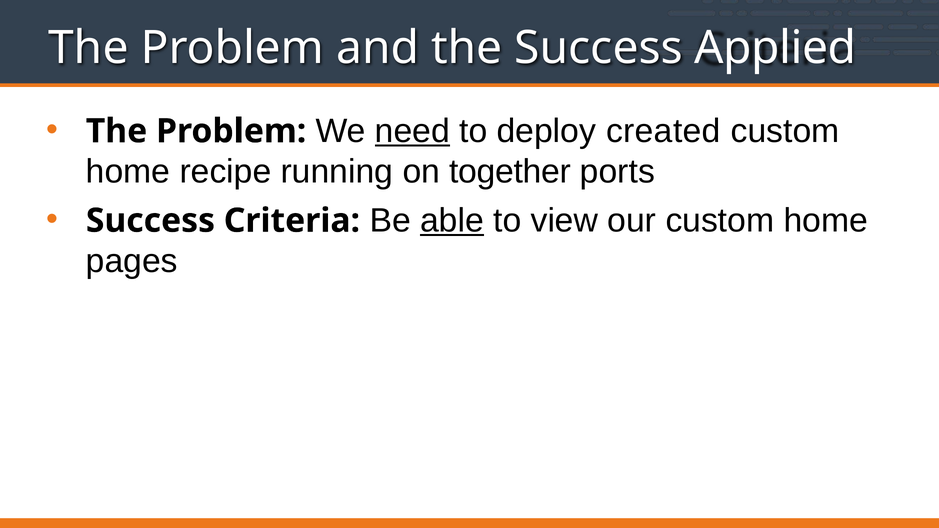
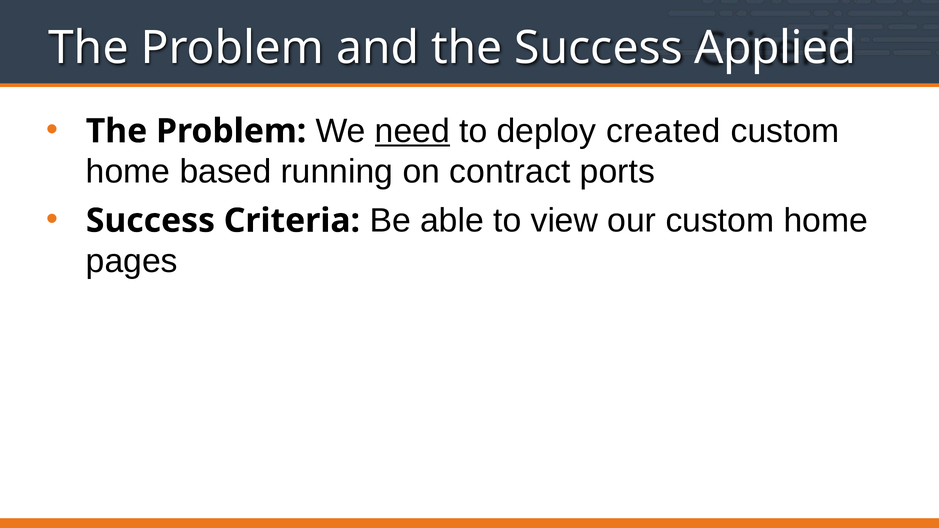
recipe: recipe -> based (225, 172)
together: together -> contract (510, 172)
able underline: present -> none (452, 221)
